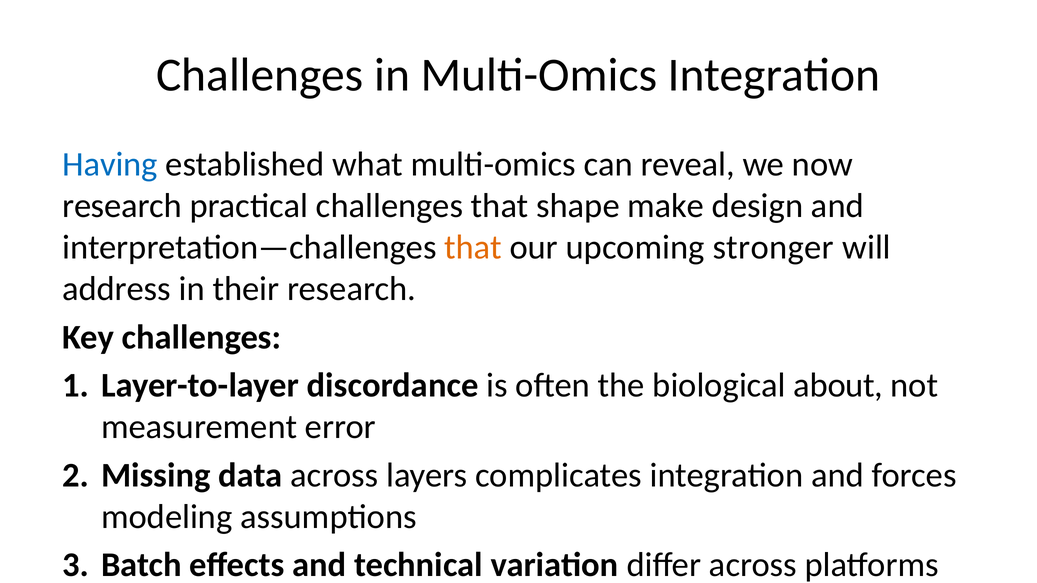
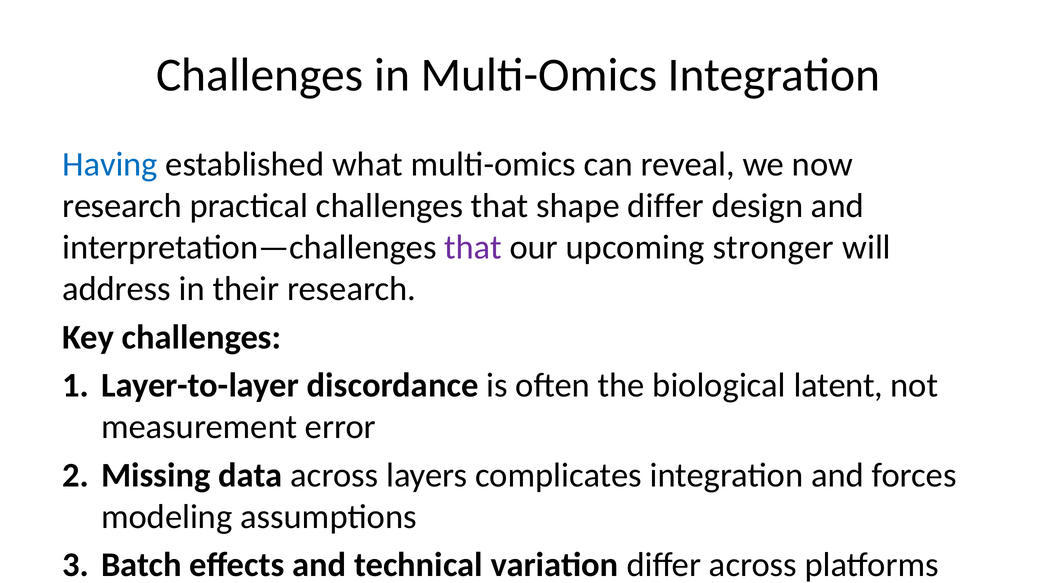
shape make: make -> differ (666, 206)
that colour: orange -> purple (473, 247)
about: about -> latent (838, 386)
